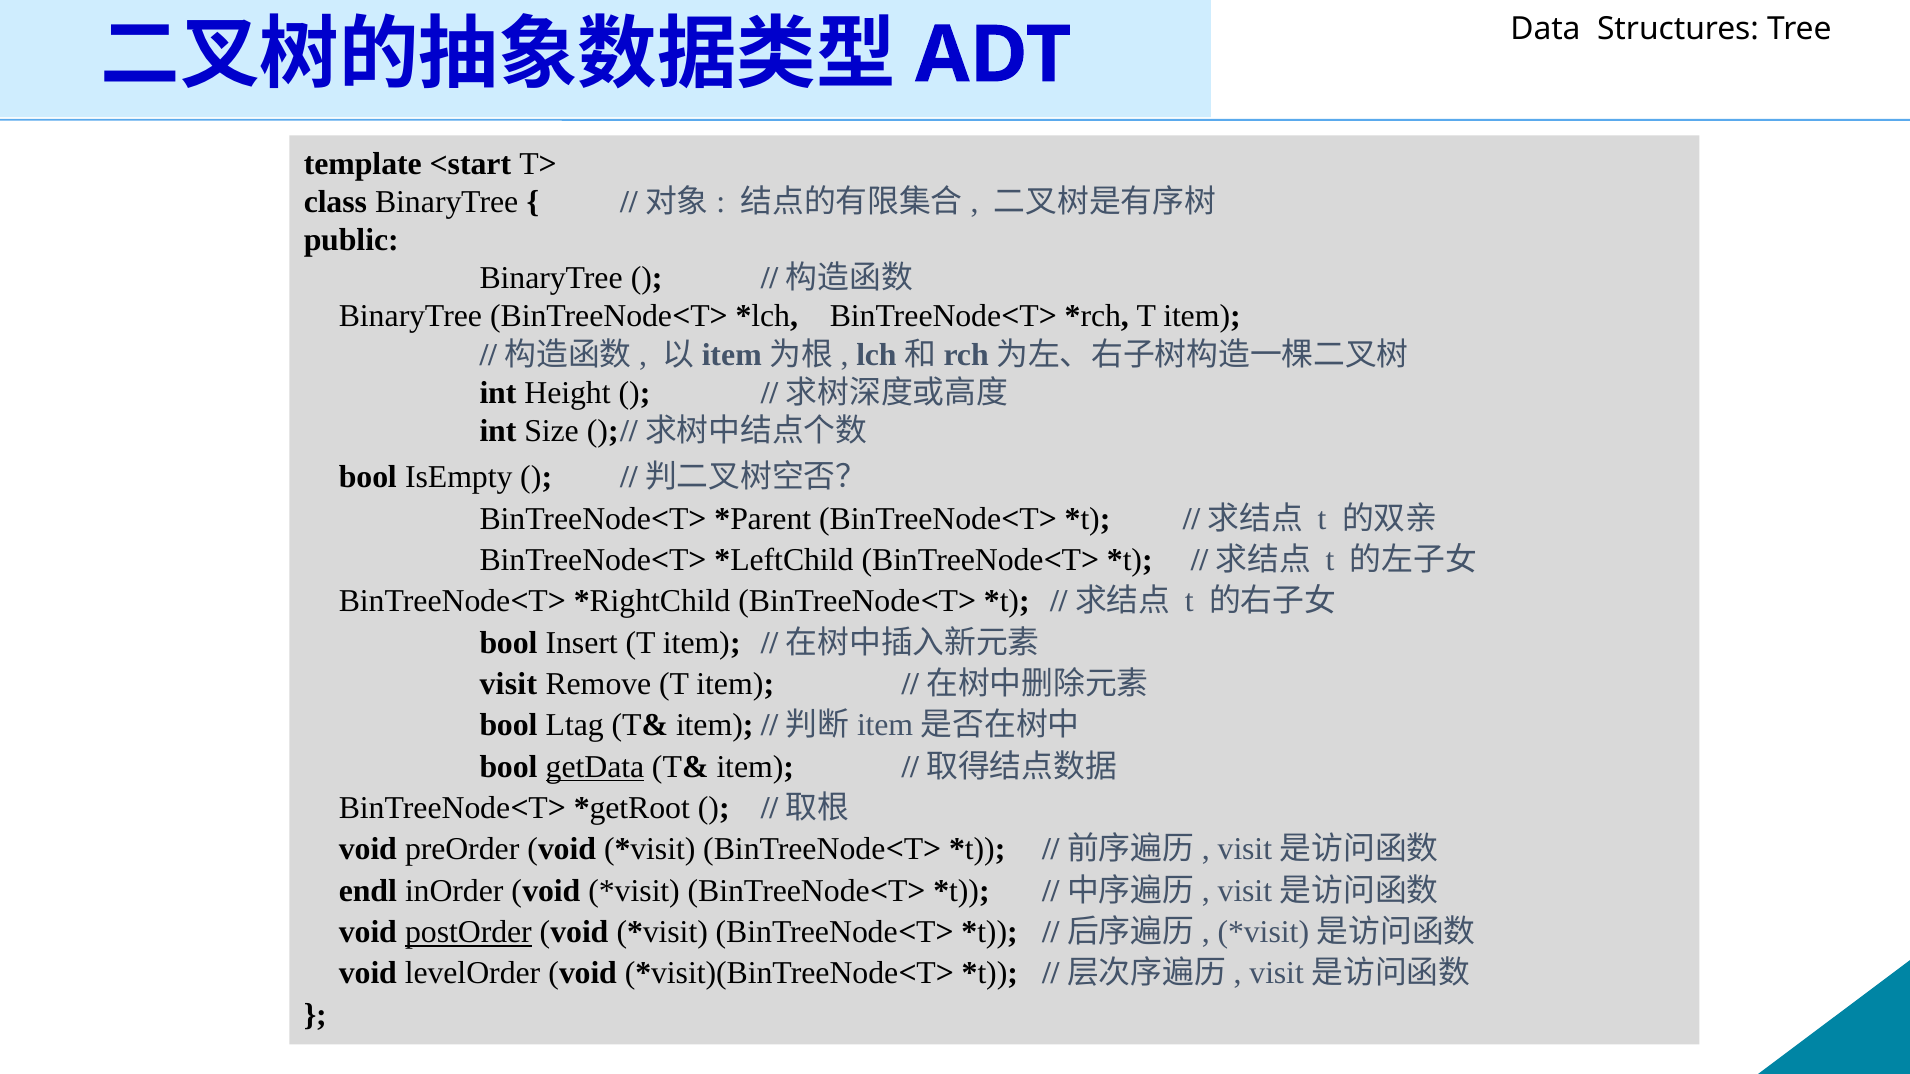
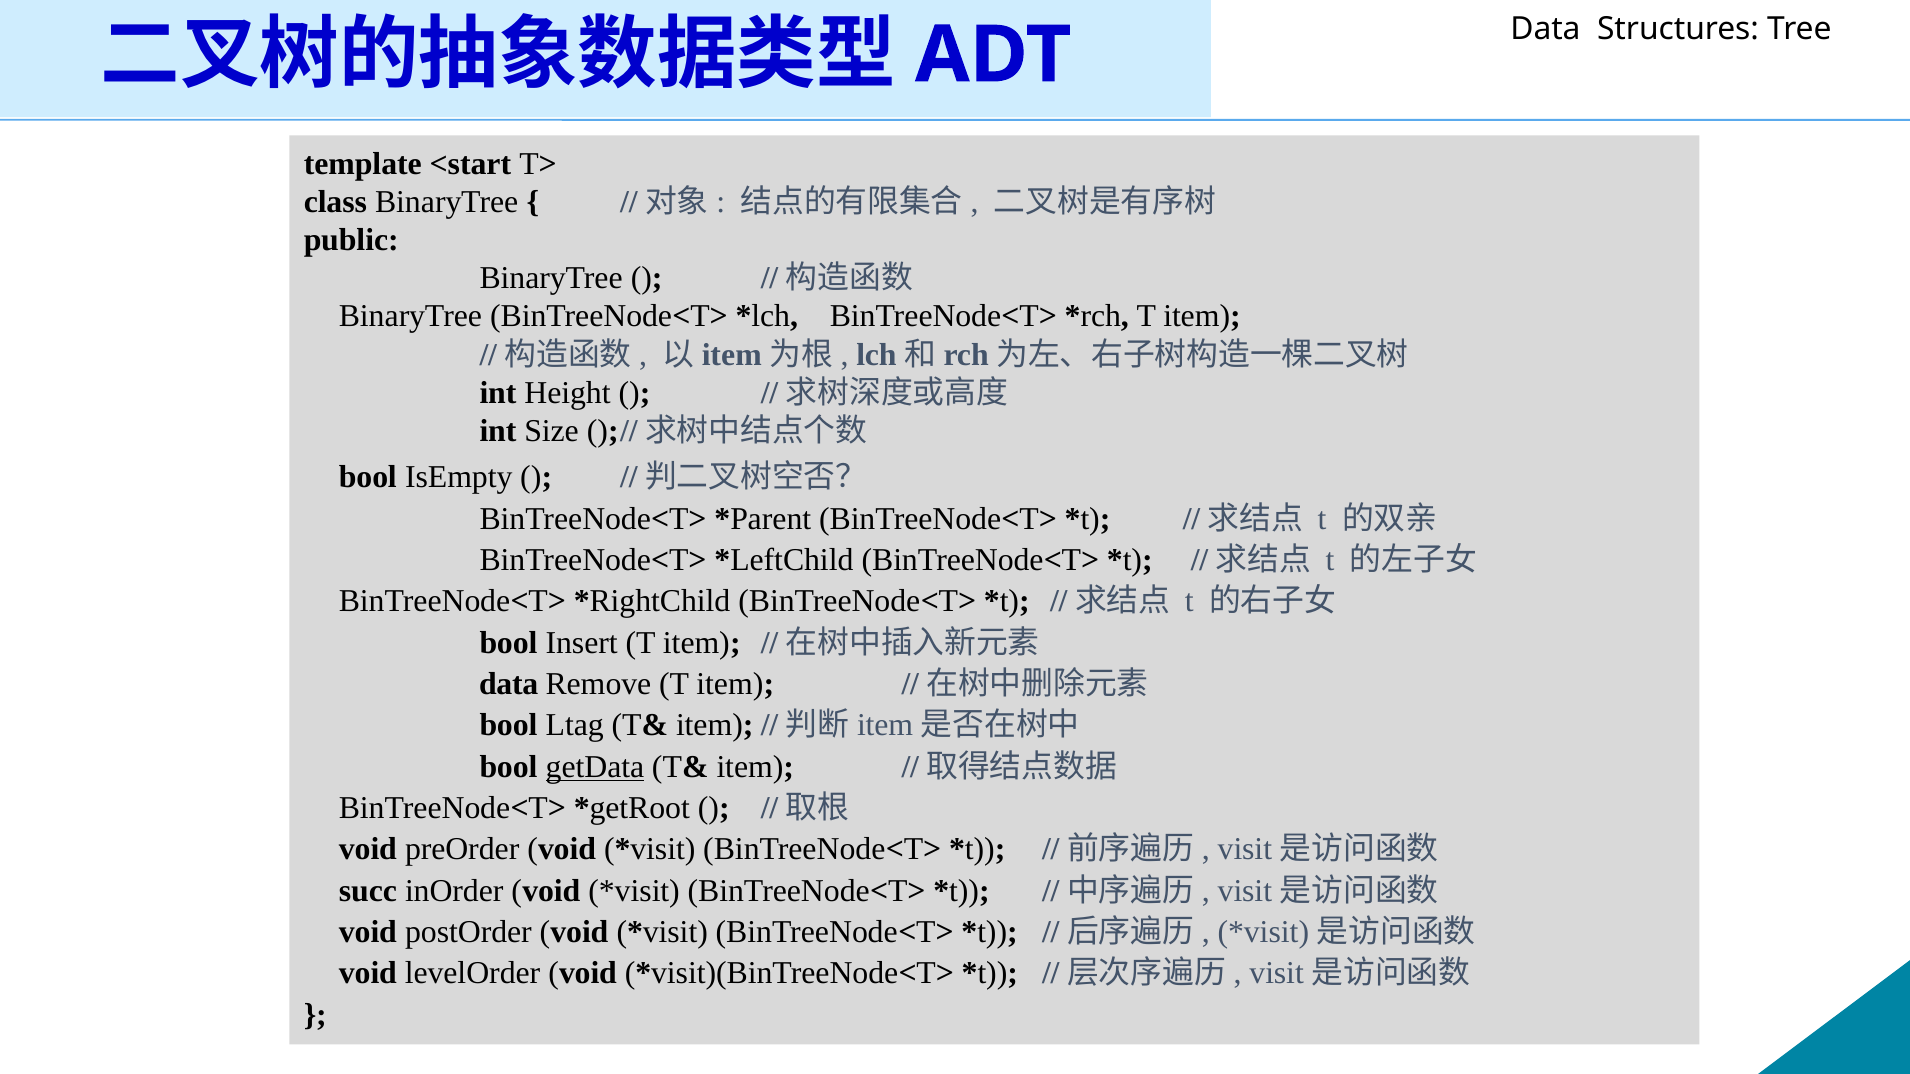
visit: visit -> data (509, 684)
endl: endl -> succ (368, 891)
postOrder underline: present -> none (468, 932)
